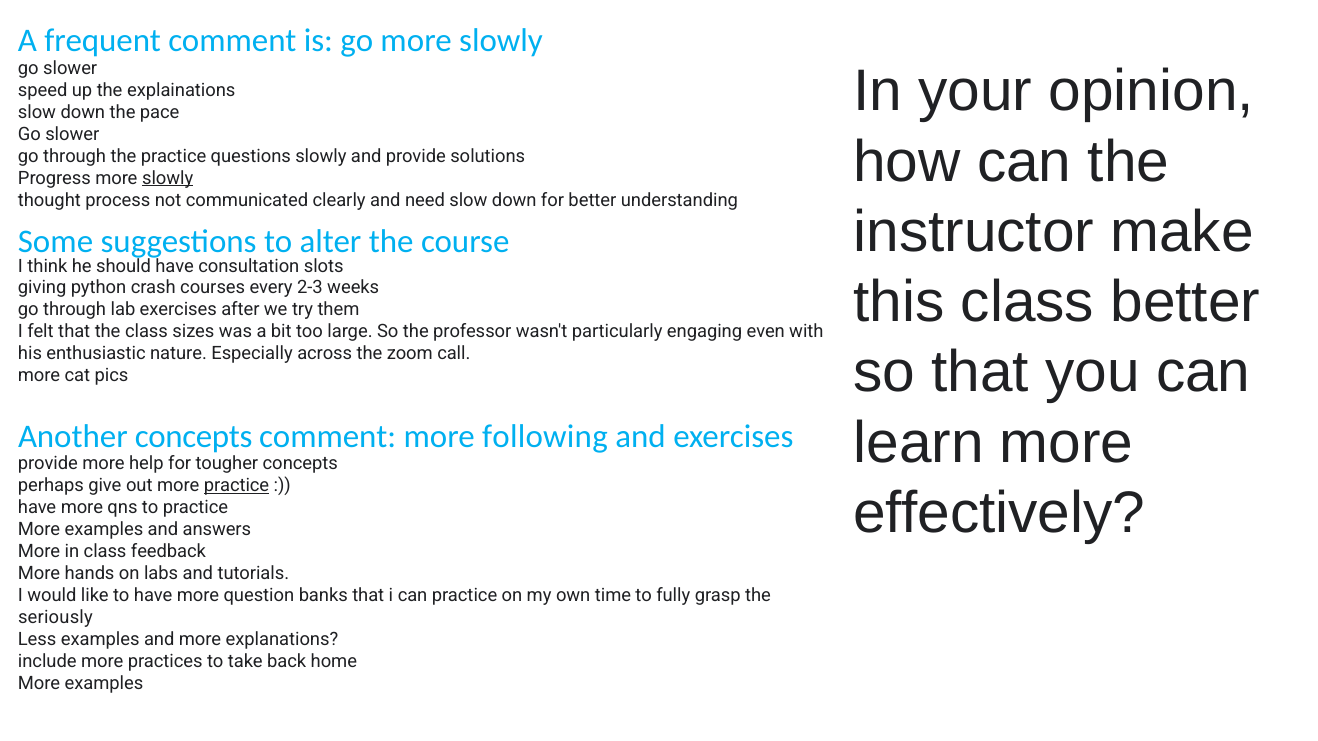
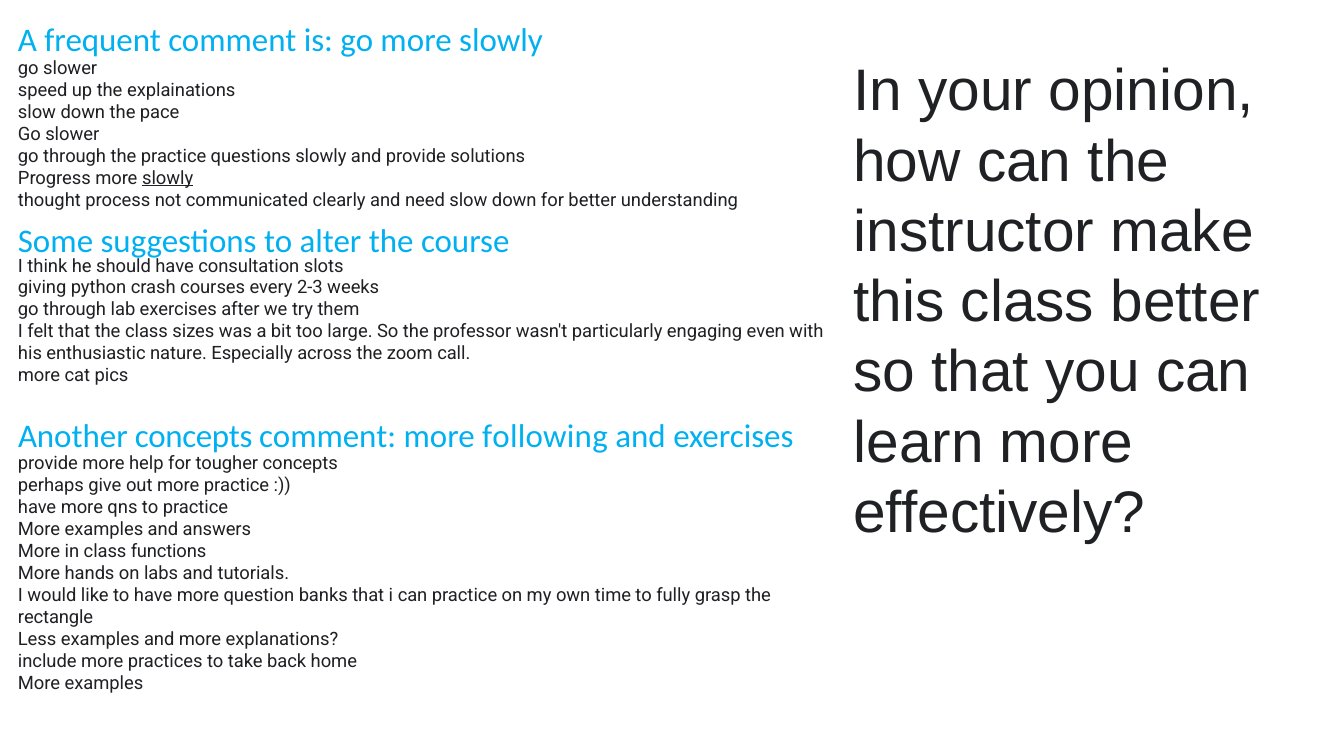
practice underline: present -> none (237, 486)
feedback: feedback -> functions (169, 552)
seriously: seriously -> rectangle (56, 618)
